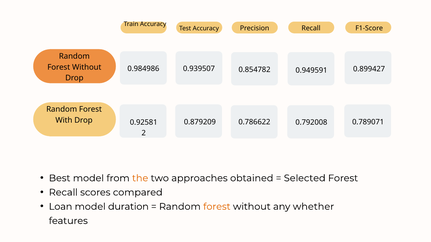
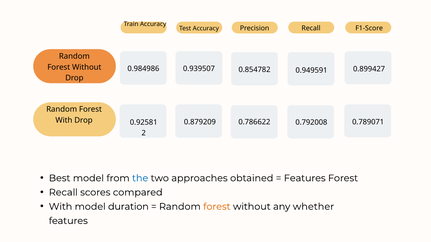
the colour: orange -> blue (140, 178)
Selected: Selected -> Features (305, 178)
Loan: Loan -> With (61, 207)
